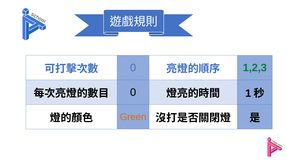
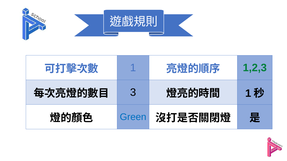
0: 0 -> 1 (133, 68)
0: 0 -> 3 (133, 93)
Green colour: orange -> blue (133, 117)
